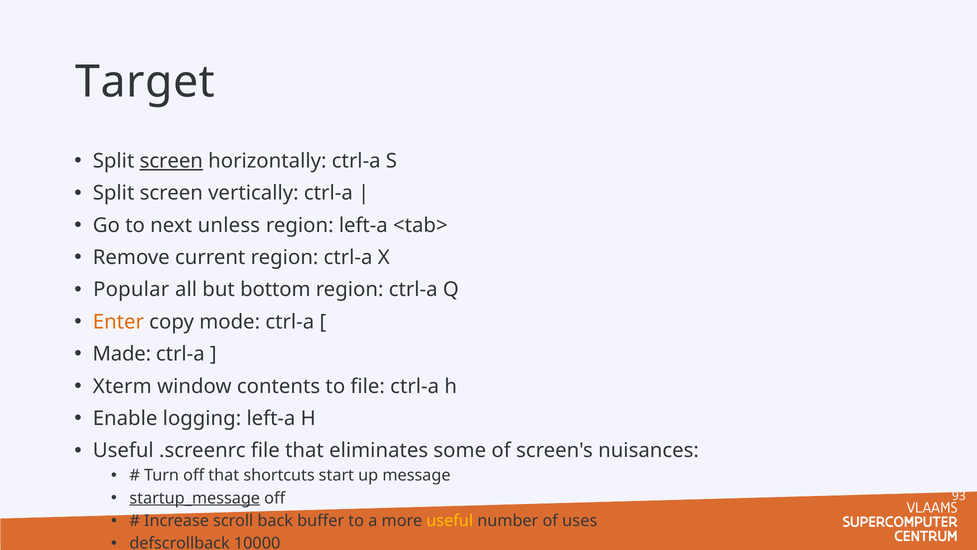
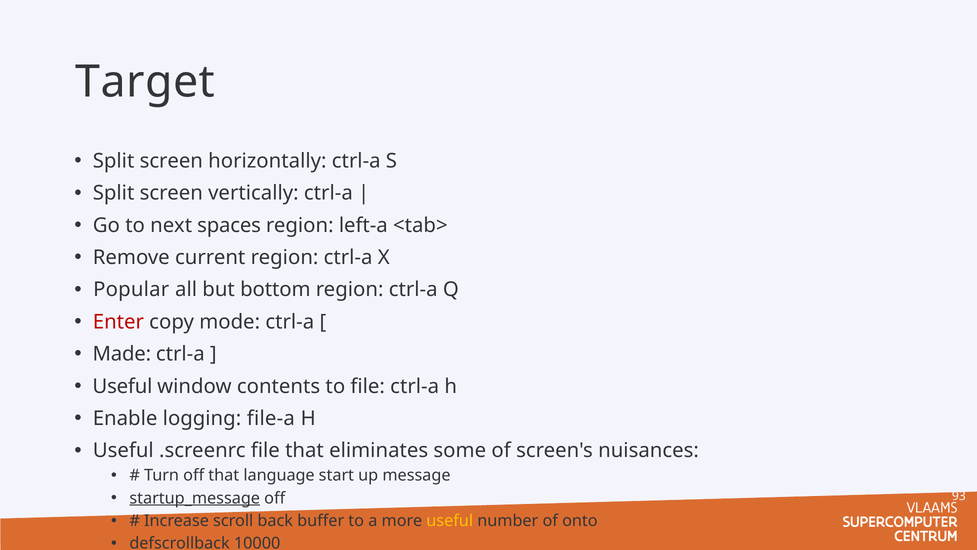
screen underline: present -> none (171, 161)
unless: unless -> spaces (229, 225)
Enter colour: orange -> red (118, 322)
Xterm: Xterm -> Useful (122, 386)
logging left-a: left-a -> file-a (271, 418)
shortcuts: shortcuts -> language (279, 475)
uses: uses -> onto (580, 520)
